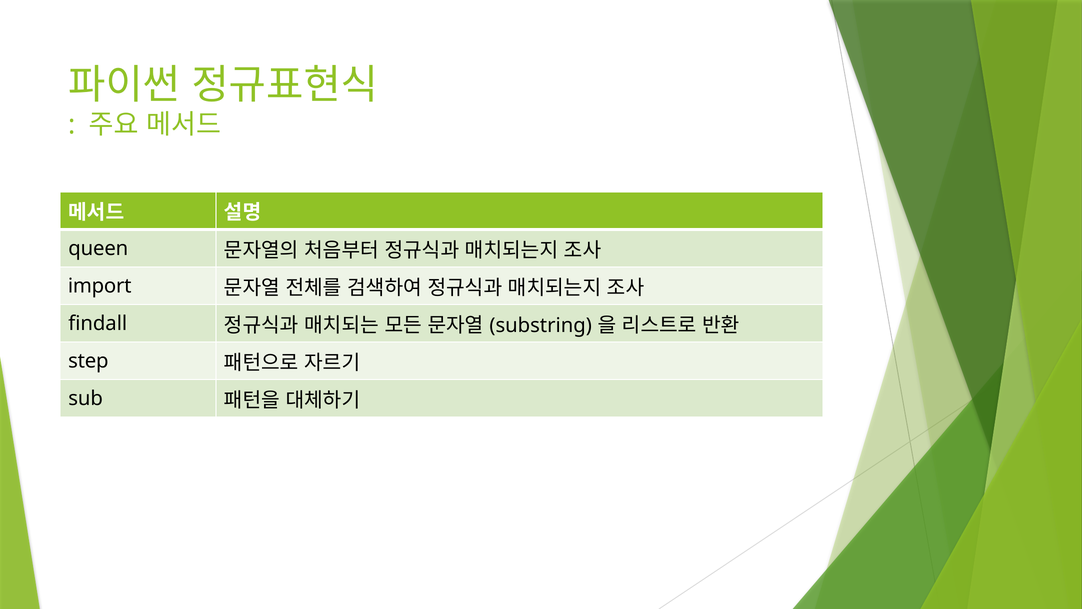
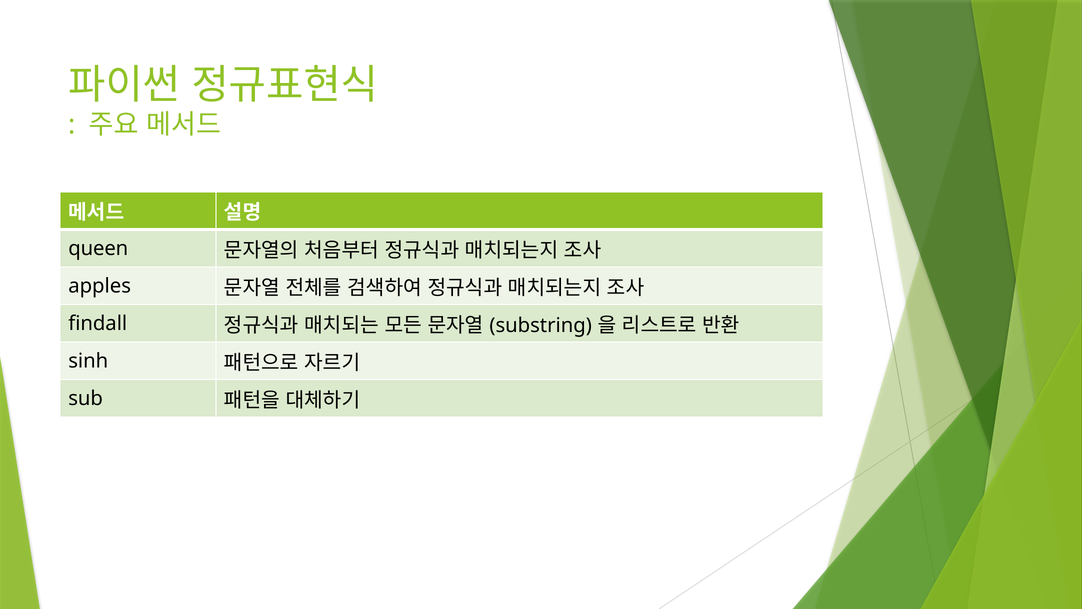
import: import -> apples (100, 286)
step: step -> sinh (88, 361)
